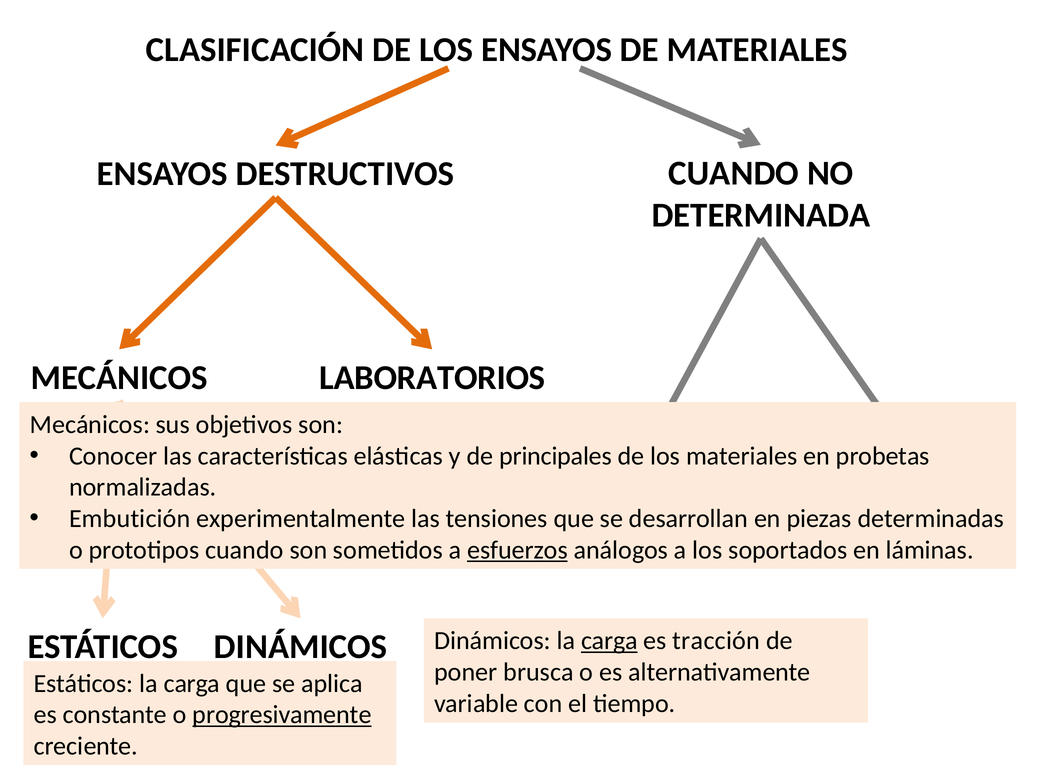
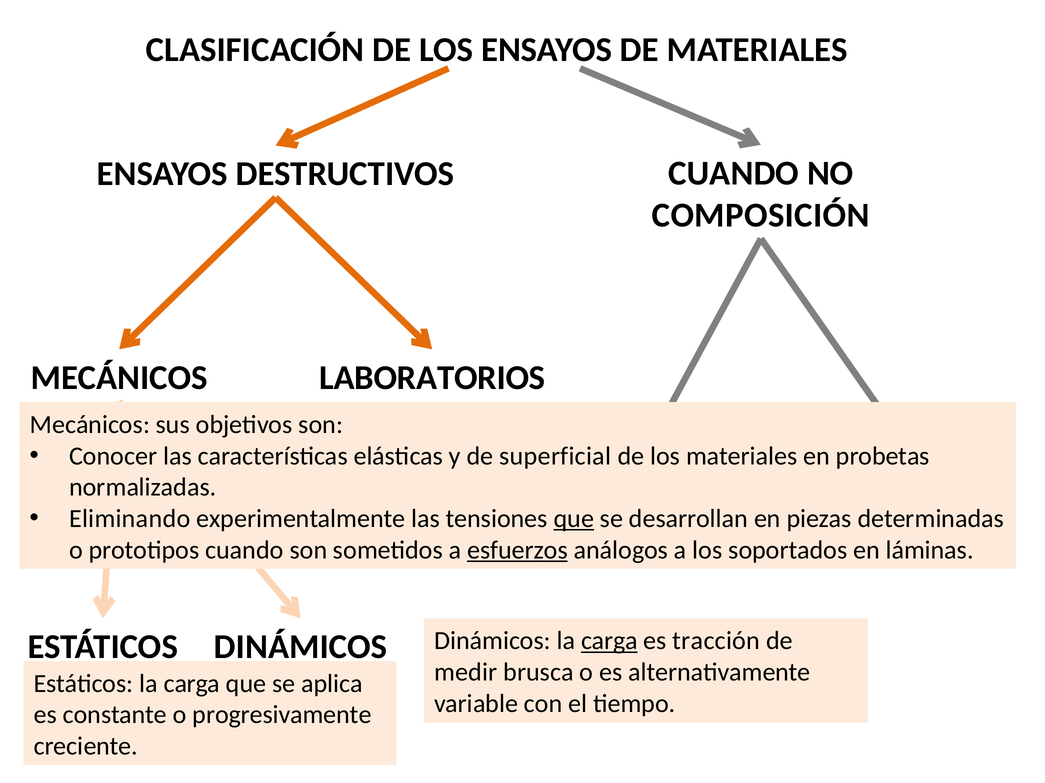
DETERMINADA: DETERMINADA -> COMPOSICIÓN (761, 215)
principales: principales -> superficial (555, 456)
Embutición: Embutición -> Eliminando (130, 519)
que underline: none -> present (574, 519)
poner: poner -> medir (466, 673)
progresivamente underline: present -> none (282, 716)
